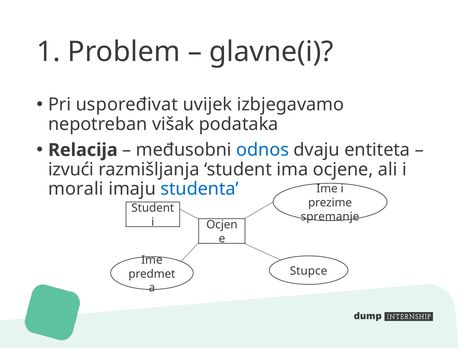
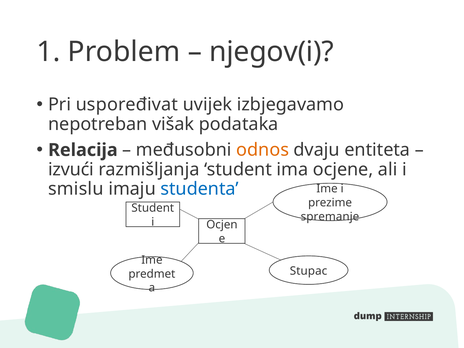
glavne(i: glavne(i -> njegov(i (271, 52)
odnos colour: blue -> orange (263, 150)
morali: morali -> smislu (76, 189)
Stupce: Stupce -> Stupac (309, 271)
